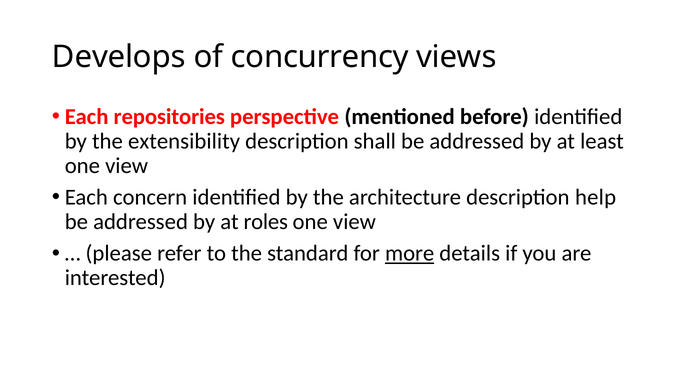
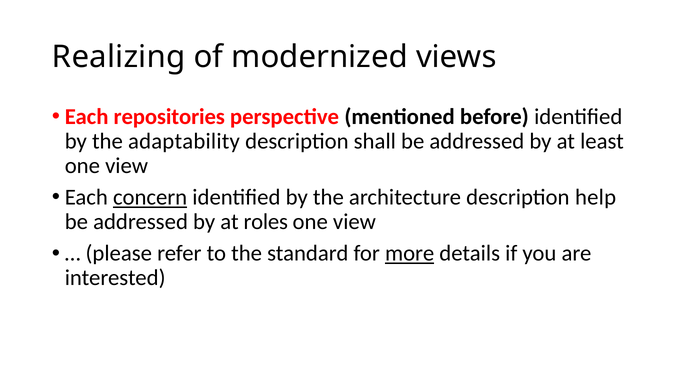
Develops: Develops -> Realizing (119, 57)
concurrency: concurrency -> modernized (320, 57)
extensibility: extensibility -> adaptability (184, 141)
concern underline: none -> present (150, 198)
